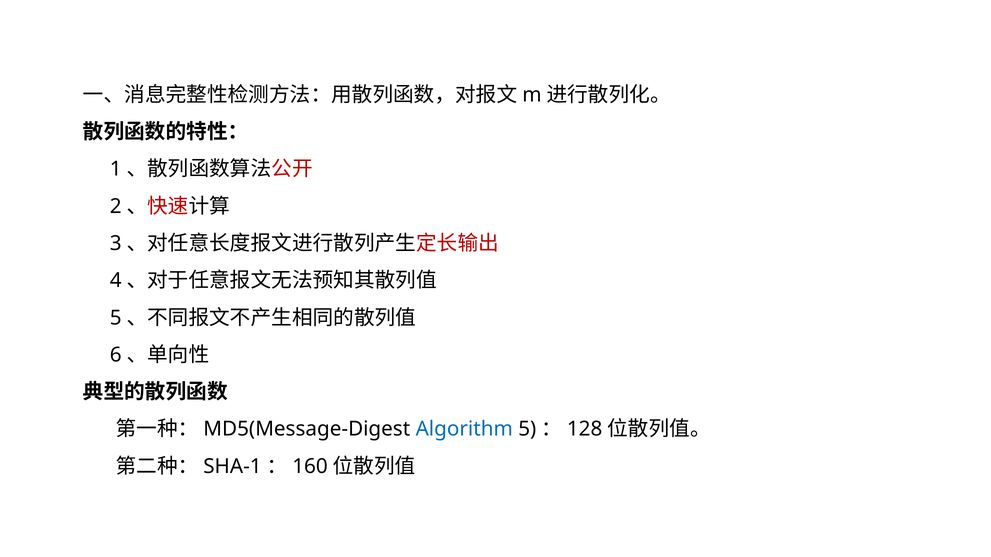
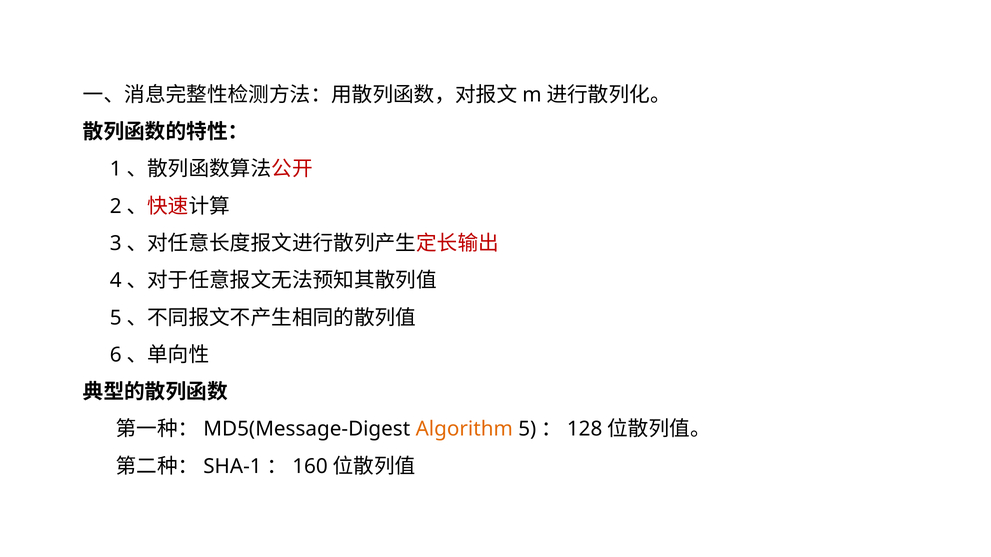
Algorithm colour: blue -> orange (464, 429)
